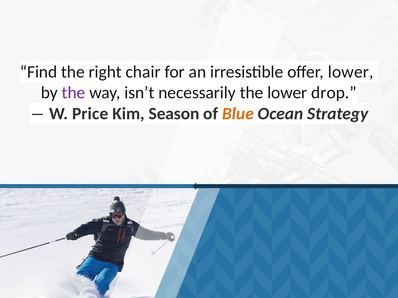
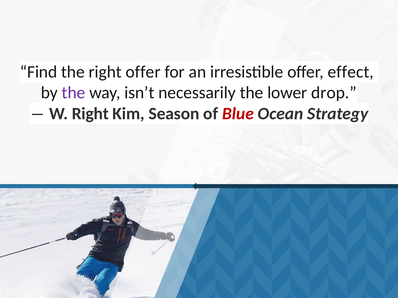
right chair: chair -> offer (143, 72)
offer lower: lower -> effect (351, 72)
W Price: Price -> Right (90, 114)
Blue colour: orange -> red (238, 114)
